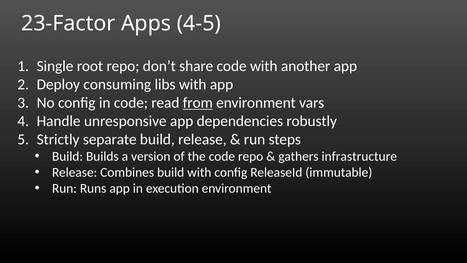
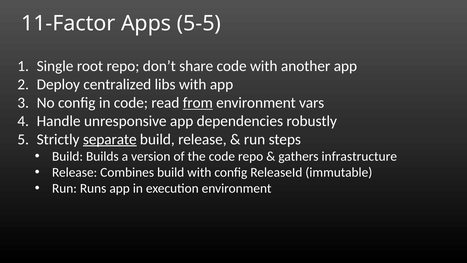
23-Factor: 23-Factor -> 11-Factor (68, 23)
4-5: 4-5 -> 5-5 (199, 23)
consuming: consuming -> centralized (117, 84)
separate underline: none -> present (110, 139)
